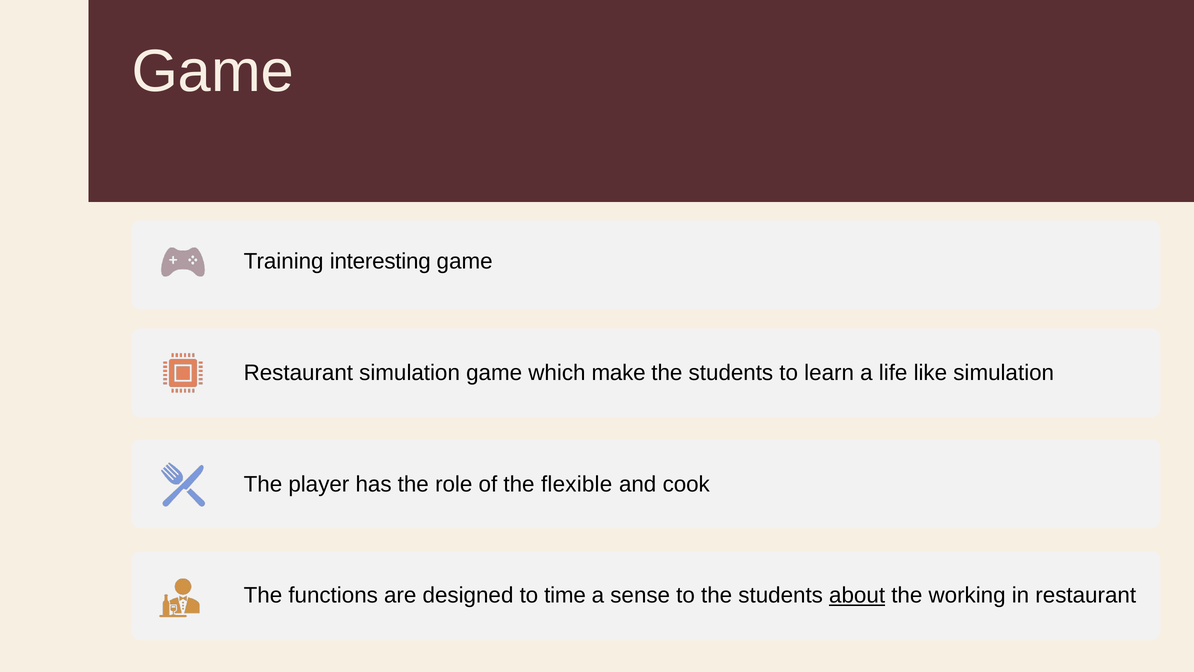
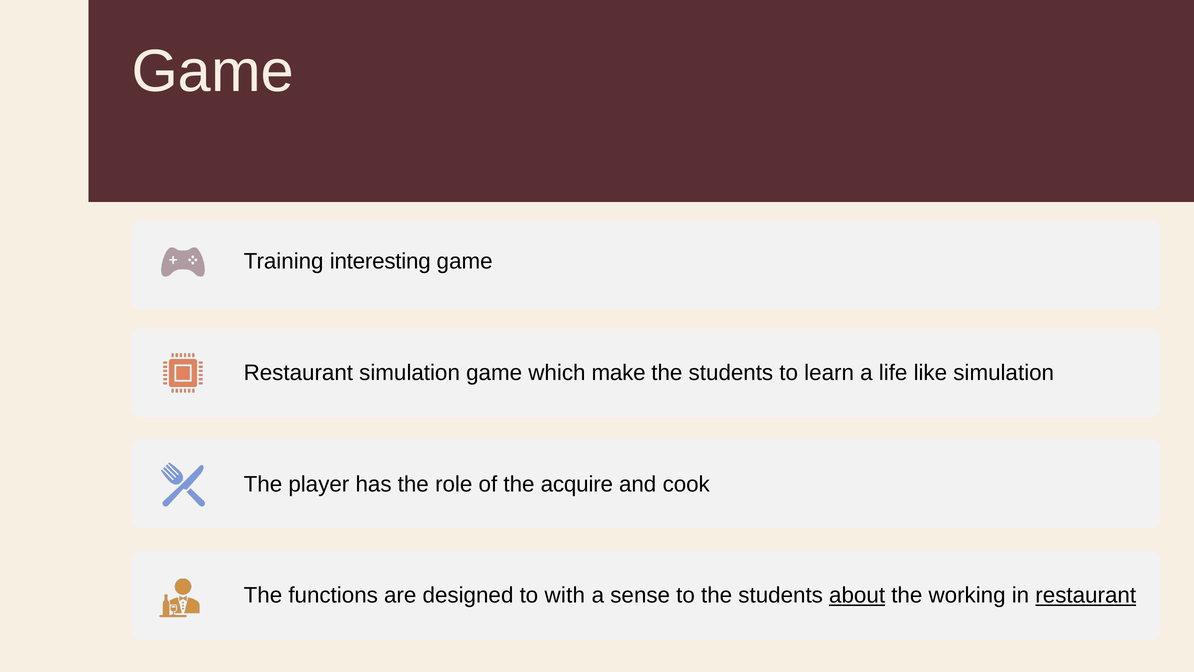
flexible: flexible -> acquire (577, 484)
time: time -> with (565, 595)
restaurant underline: none -> present (1086, 595)
